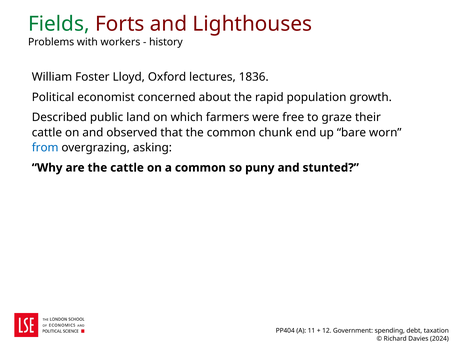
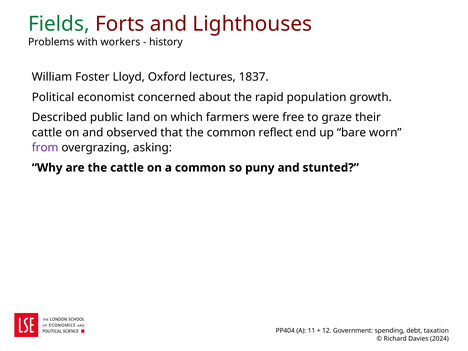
1836: 1836 -> 1837 (254, 77)
chunk: chunk -> reflect (276, 132)
from colour: blue -> purple (45, 148)
